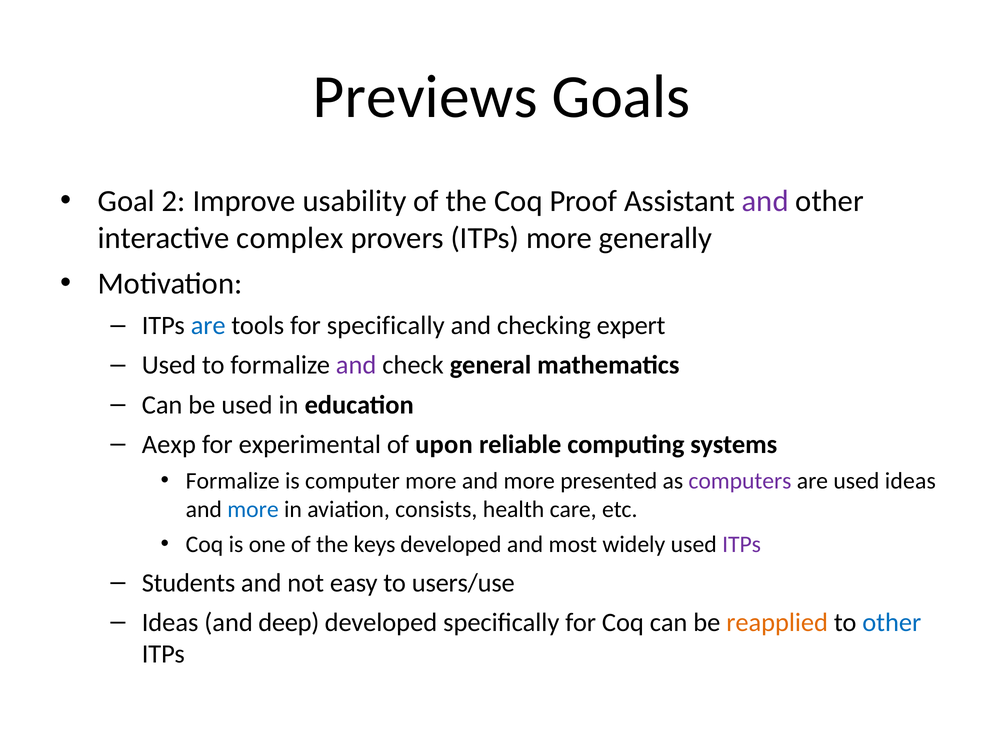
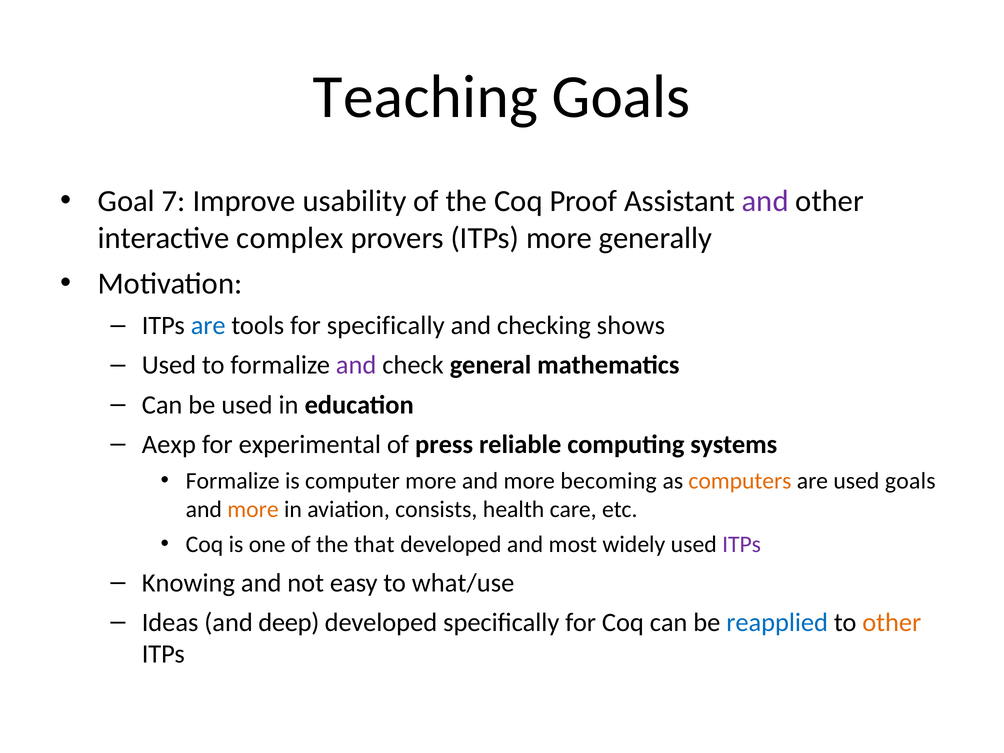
Previews: Previews -> Teaching (425, 97)
2: 2 -> 7 (174, 201)
expert: expert -> shows (631, 326)
upon: upon -> press (444, 444)
presented: presented -> becoming (609, 481)
computers colour: purple -> orange (740, 481)
used ideas: ideas -> goals (910, 481)
more colour: blue -> orange (253, 510)
keys: keys -> that (374, 545)
Students: Students -> Knowing (188, 583)
users/use: users/use -> what/use (463, 583)
reapplied colour: orange -> blue (777, 622)
other colour: blue -> orange (892, 622)
